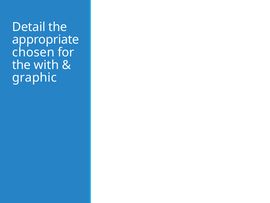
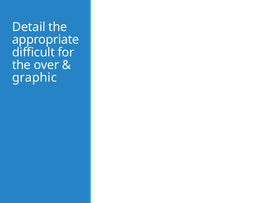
chosen: chosen -> difficult (33, 52)
with: with -> over (46, 65)
